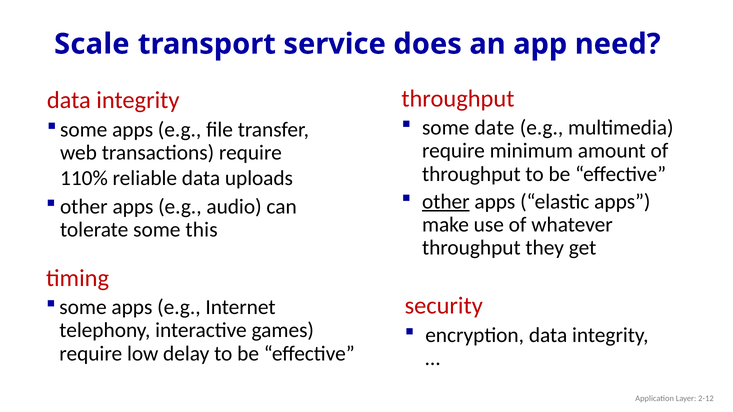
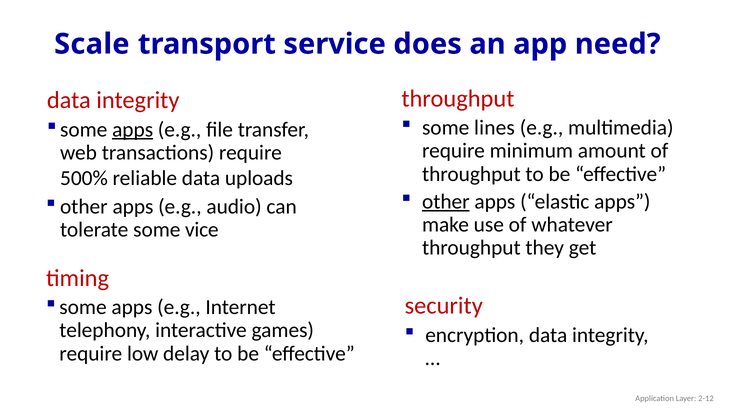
date: date -> lines (494, 128)
apps underline: none -> present (133, 130)
110%: 110% -> 500% (84, 179)
this: this -> vice (202, 230)
